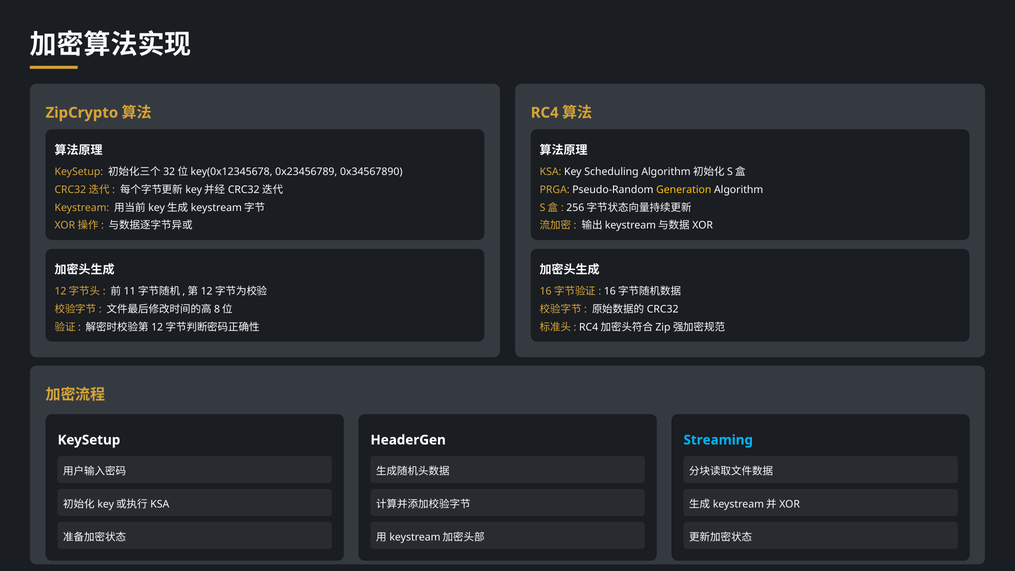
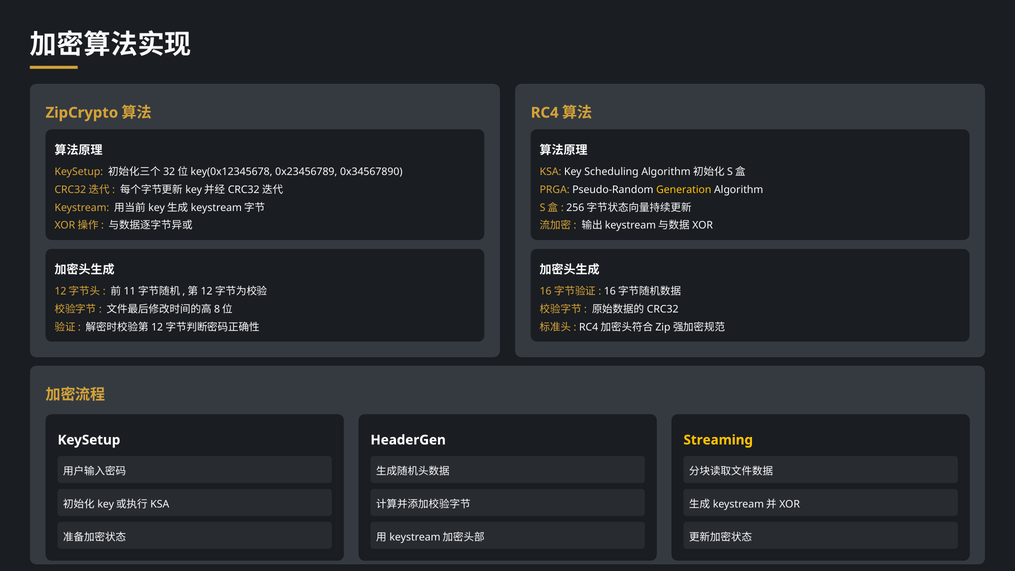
Streaming colour: light blue -> yellow (718, 440)
